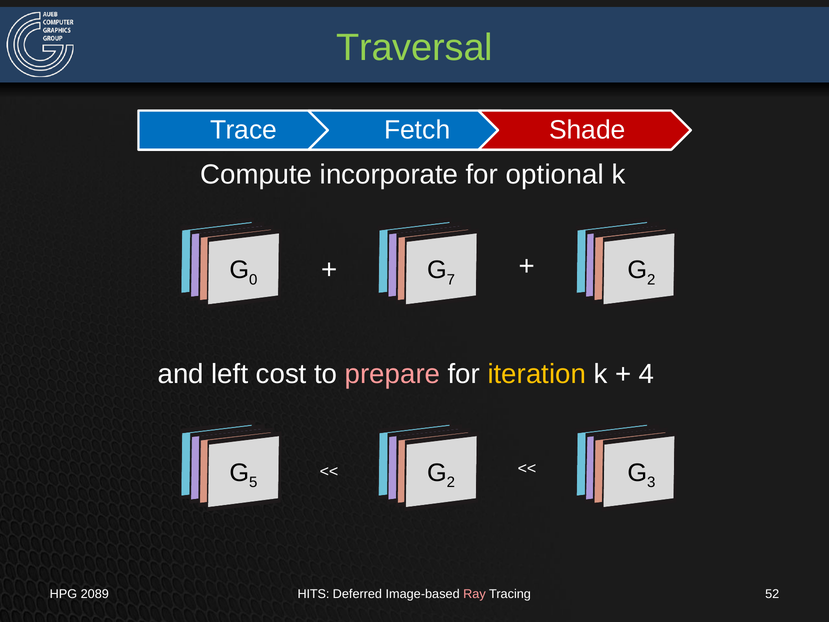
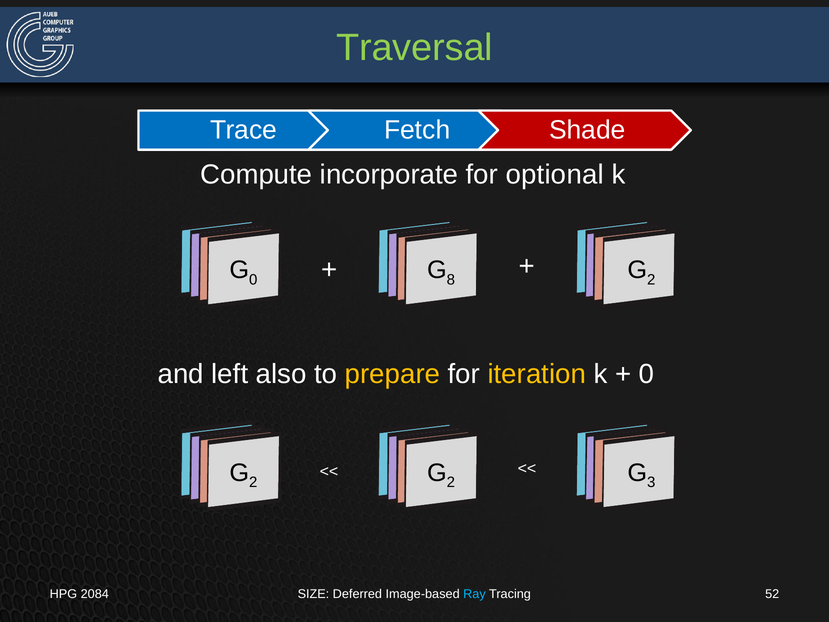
7: 7 -> 8 (451, 280)
cost: cost -> also (281, 374)
prepare colour: pink -> yellow (392, 374)
4: 4 -> 0 (647, 374)
5: 5 -> 2 (253, 482)
2089: 2089 -> 2084 (95, 594)
HITS: HITS -> SIZE (313, 594)
Ray colour: pink -> light blue (474, 594)
